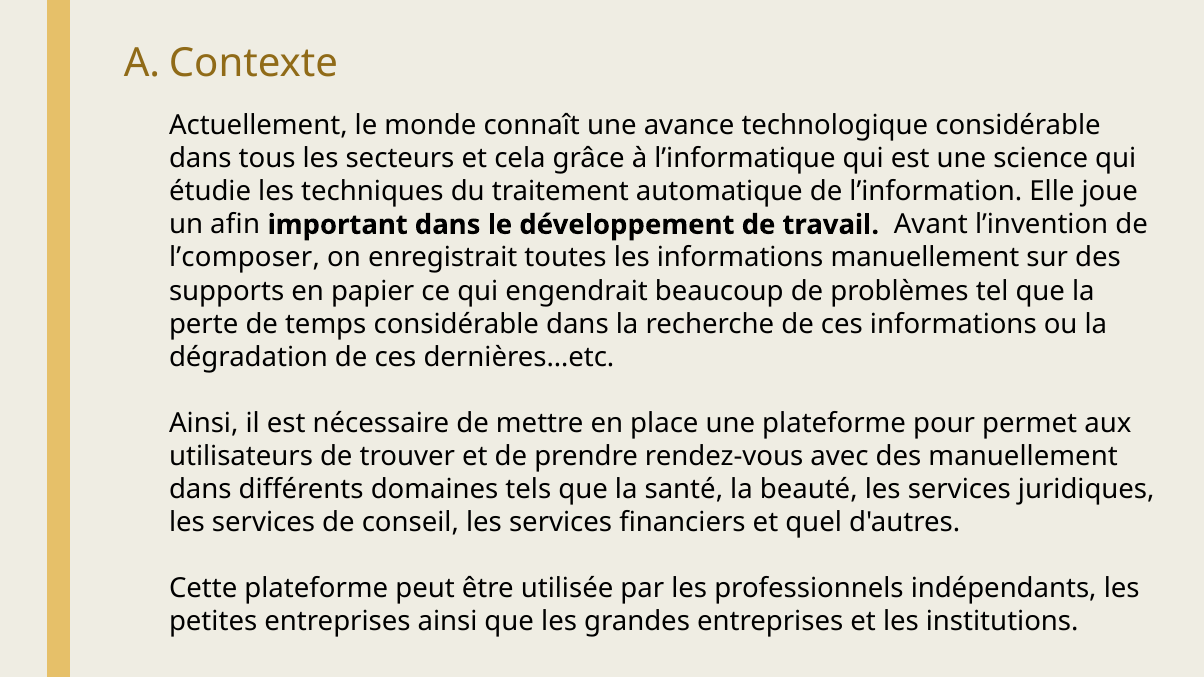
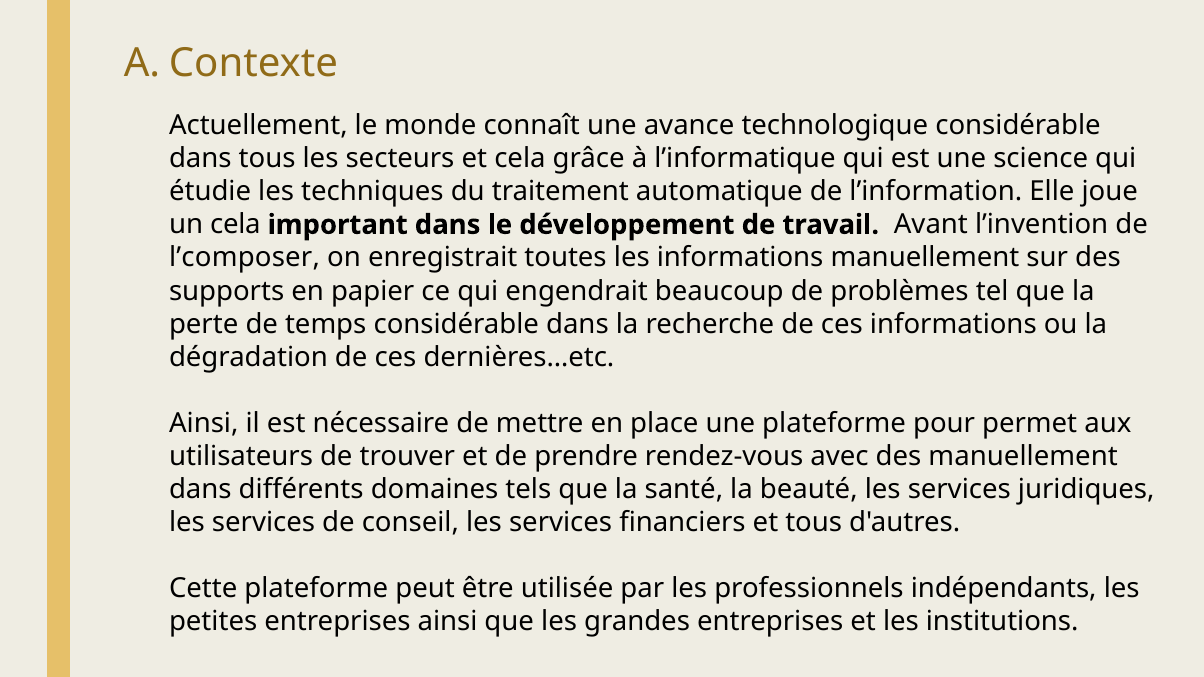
un afin: afin -> cela (235, 225)
et quel: quel -> tous (814, 523)
